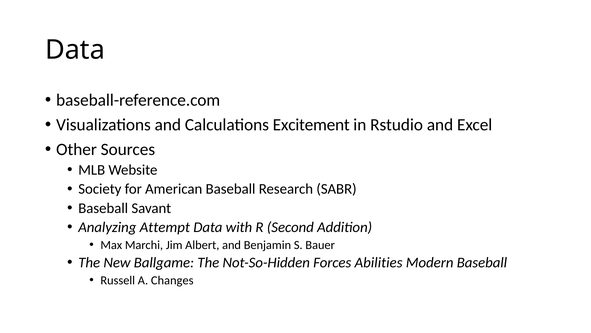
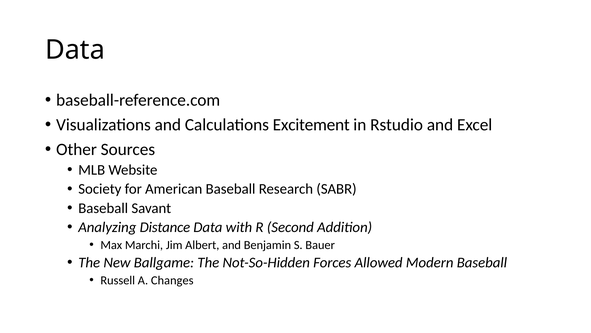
Attempt: Attempt -> Distance (165, 227)
Abilities: Abilities -> Allowed (379, 262)
